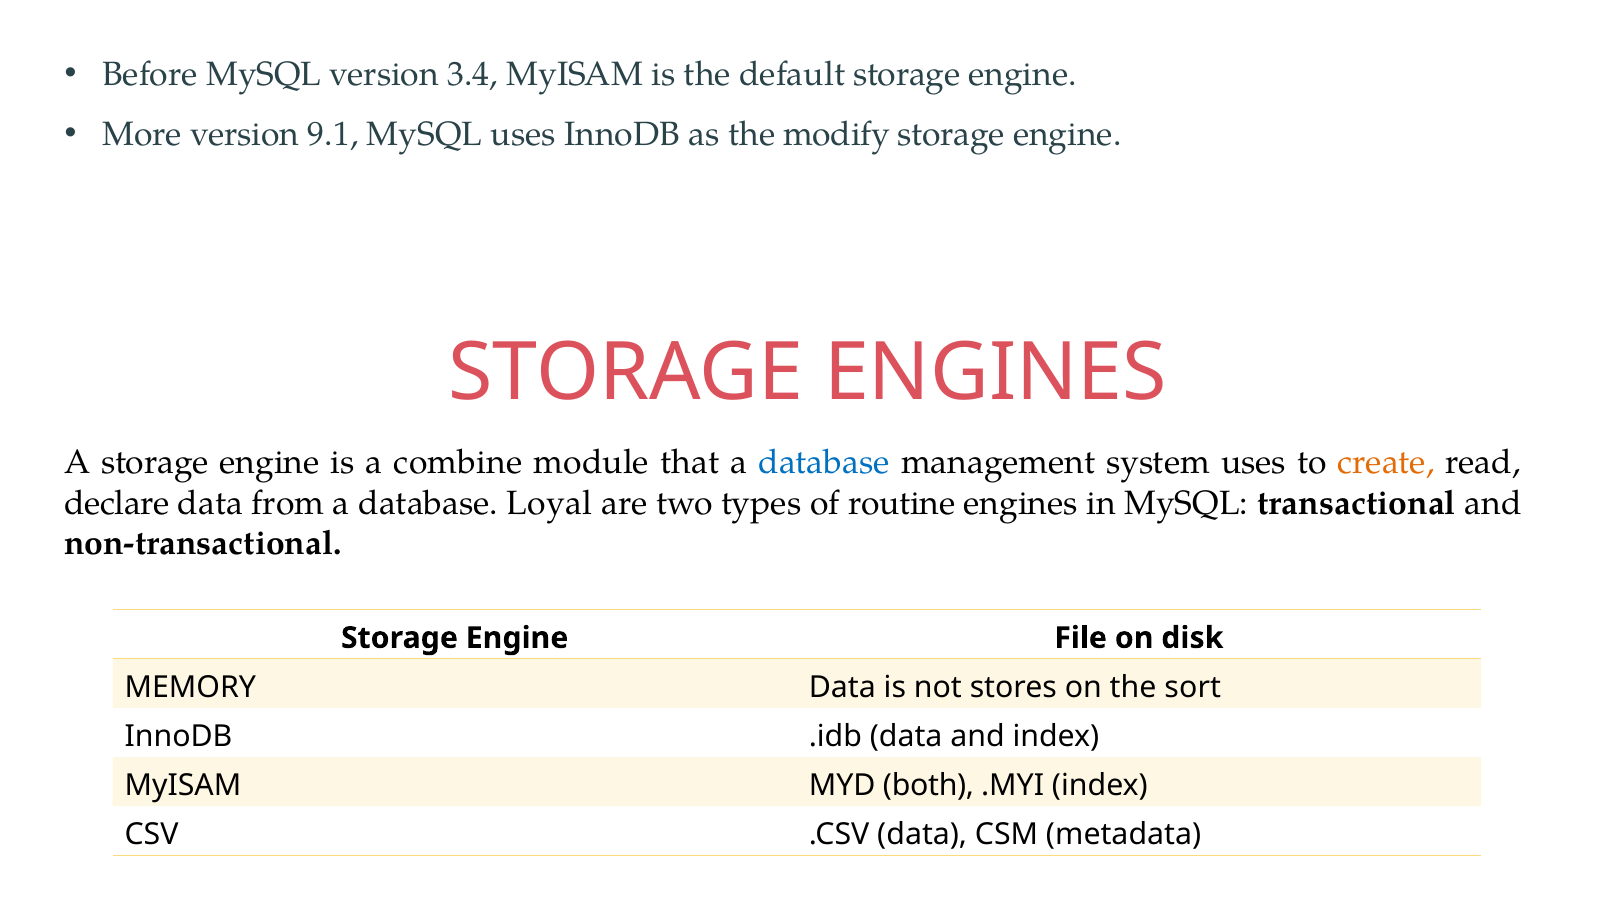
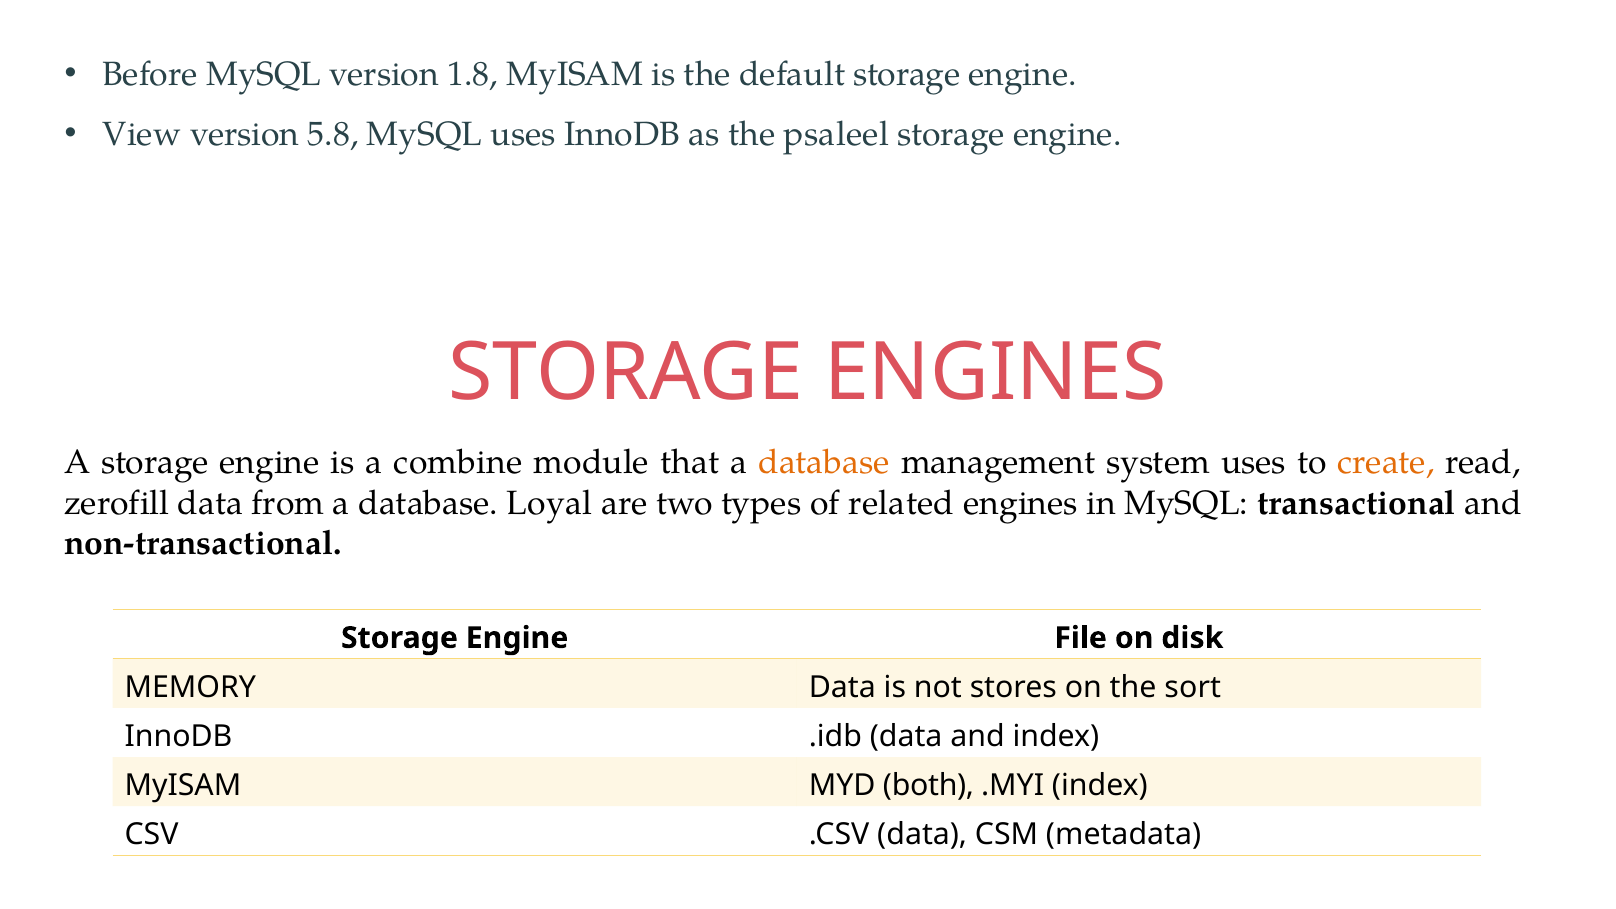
3.4: 3.4 -> 1.8 (473, 74)
More: More -> View (142, 135)
9.1: 9.1 -> 5.8 (333, 135)
modify: modify -> psaleel (836, 135)
database colour: blue -> orange (824, 463)
declare: declare -> zerofill (117, 503)
routine: routine -> related (902, 503)
